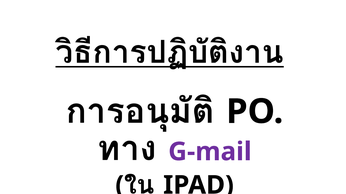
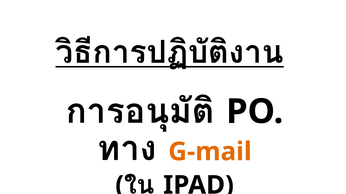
G-mail colour: purple -> orange (210, 152)
